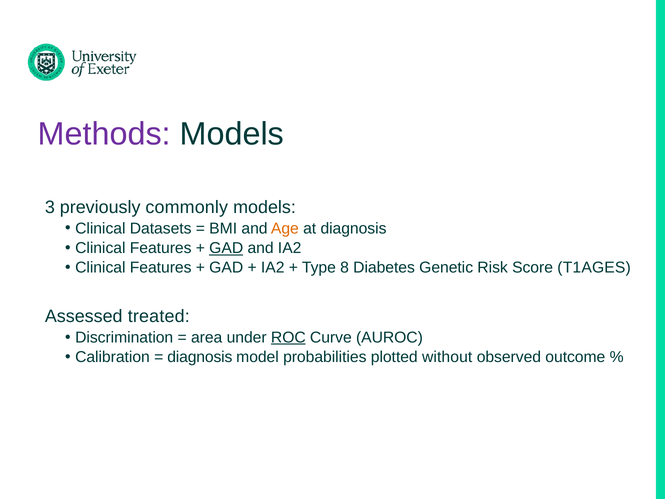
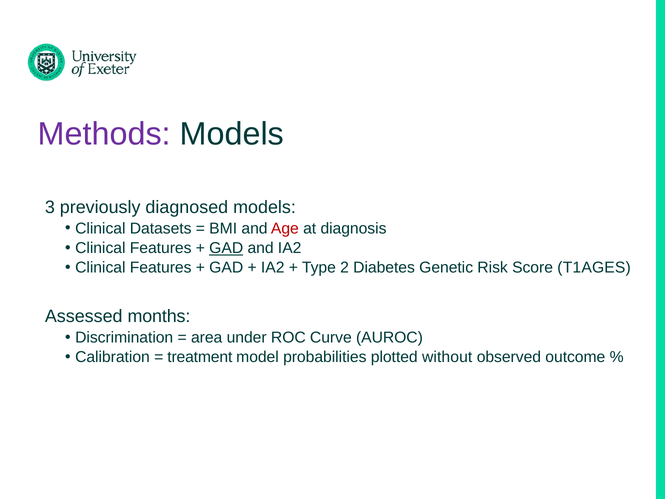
commonly: commonly -> diagnosed (187, 207)
Age colour: orange -> red (285, 228)
8: 8 -> 2 (345, 268)
treated: treated -> months (159, 316)
ROC underline: present -> none (288, 337)
diagnosis: diagnosis -> treatment (200, 357)
